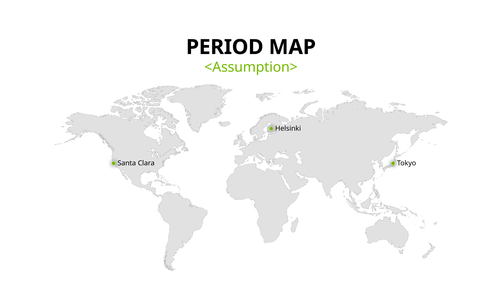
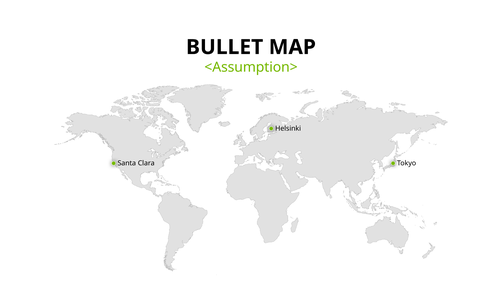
PERIOD: PERIOD -> BULLET (225, 47)
